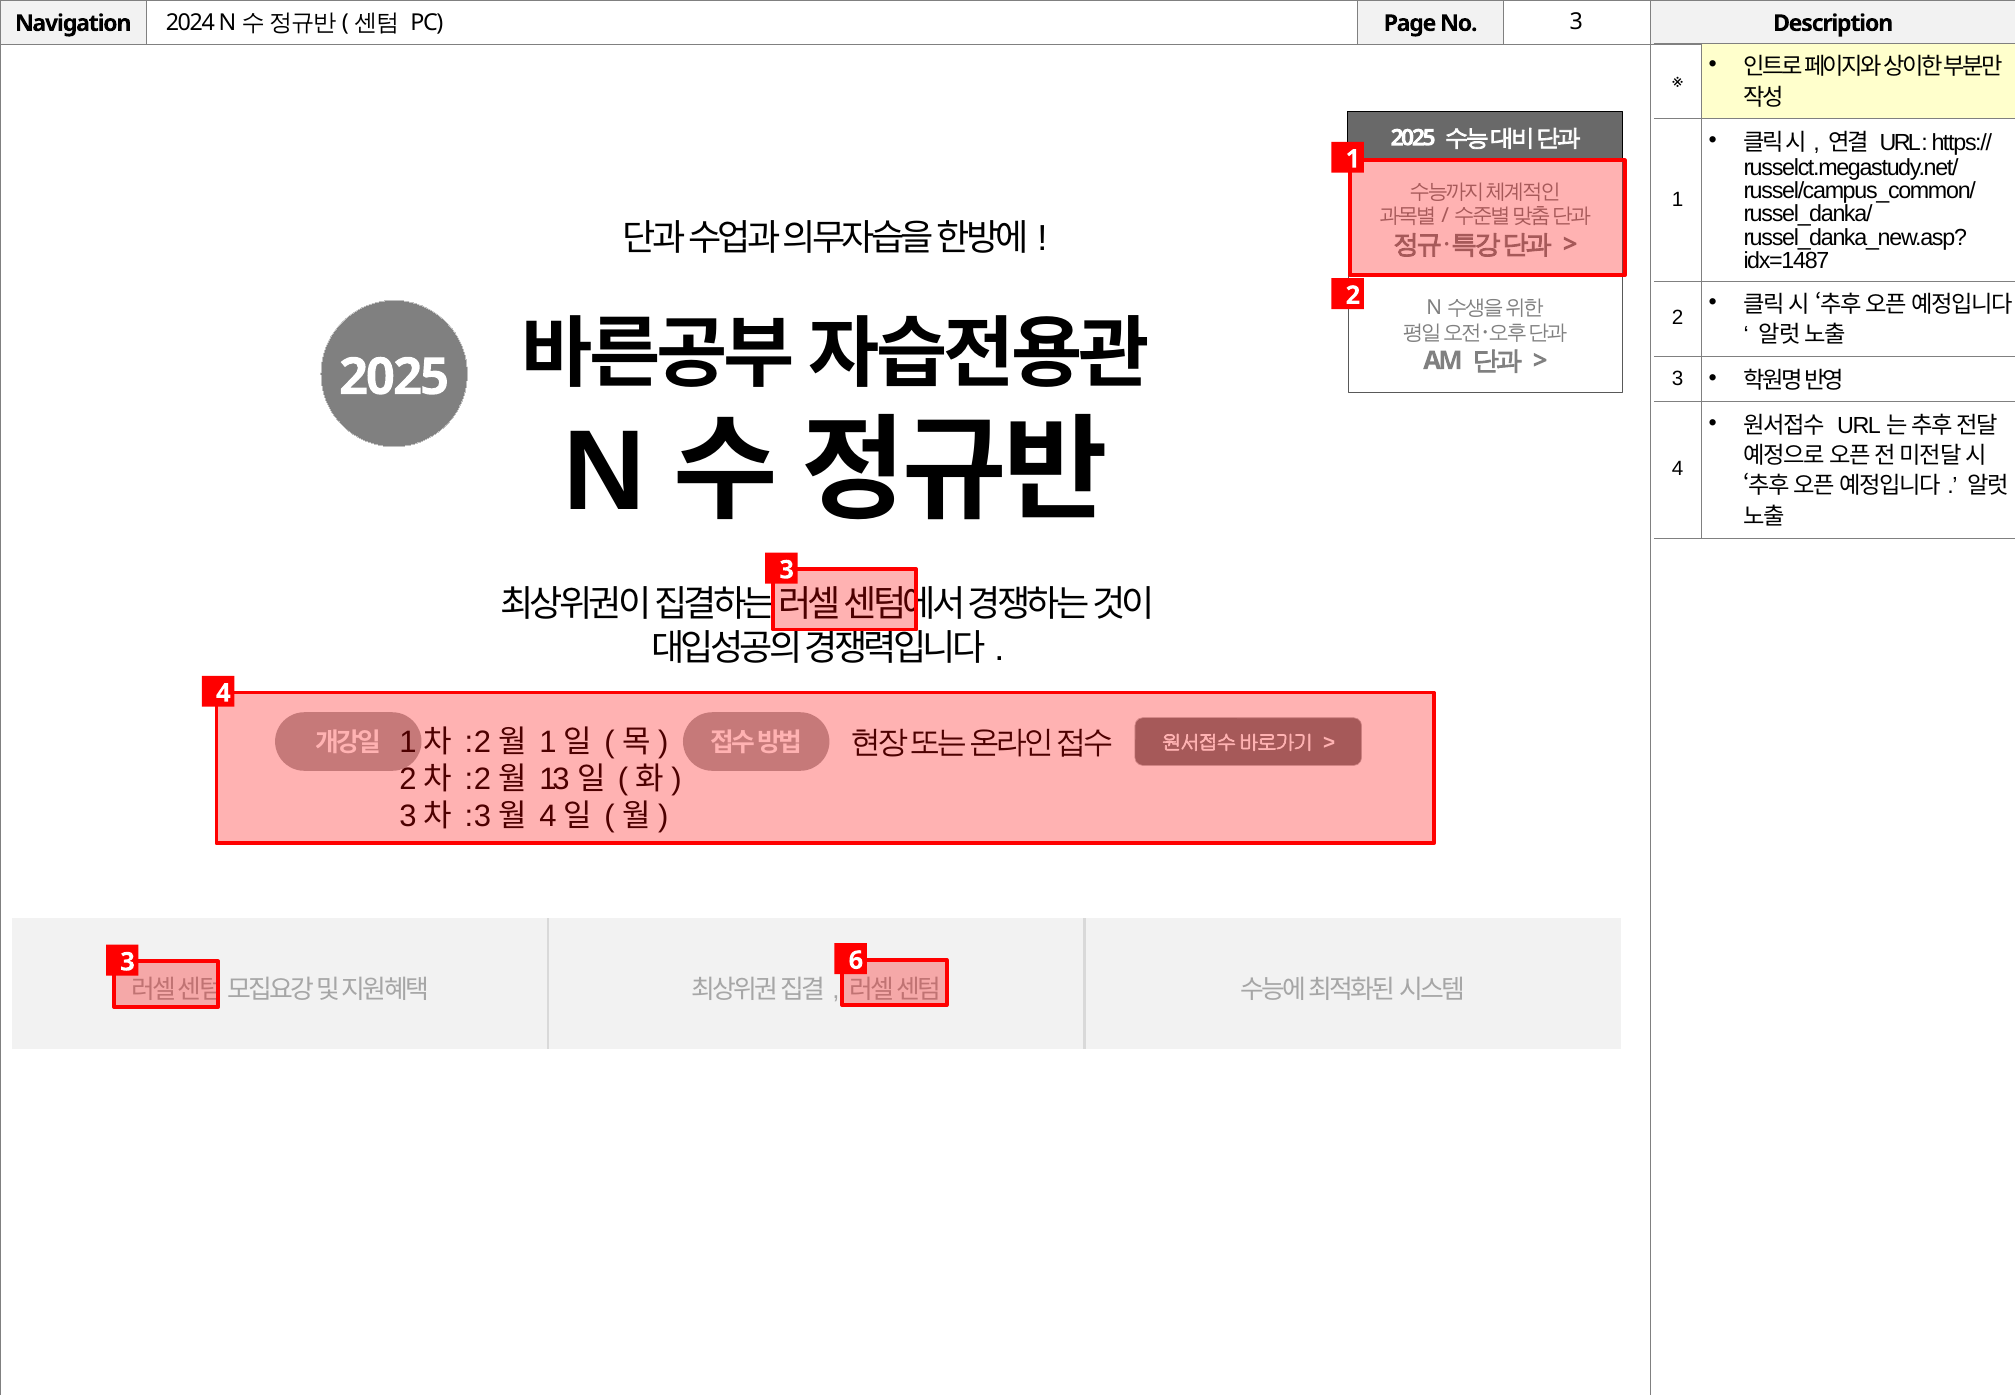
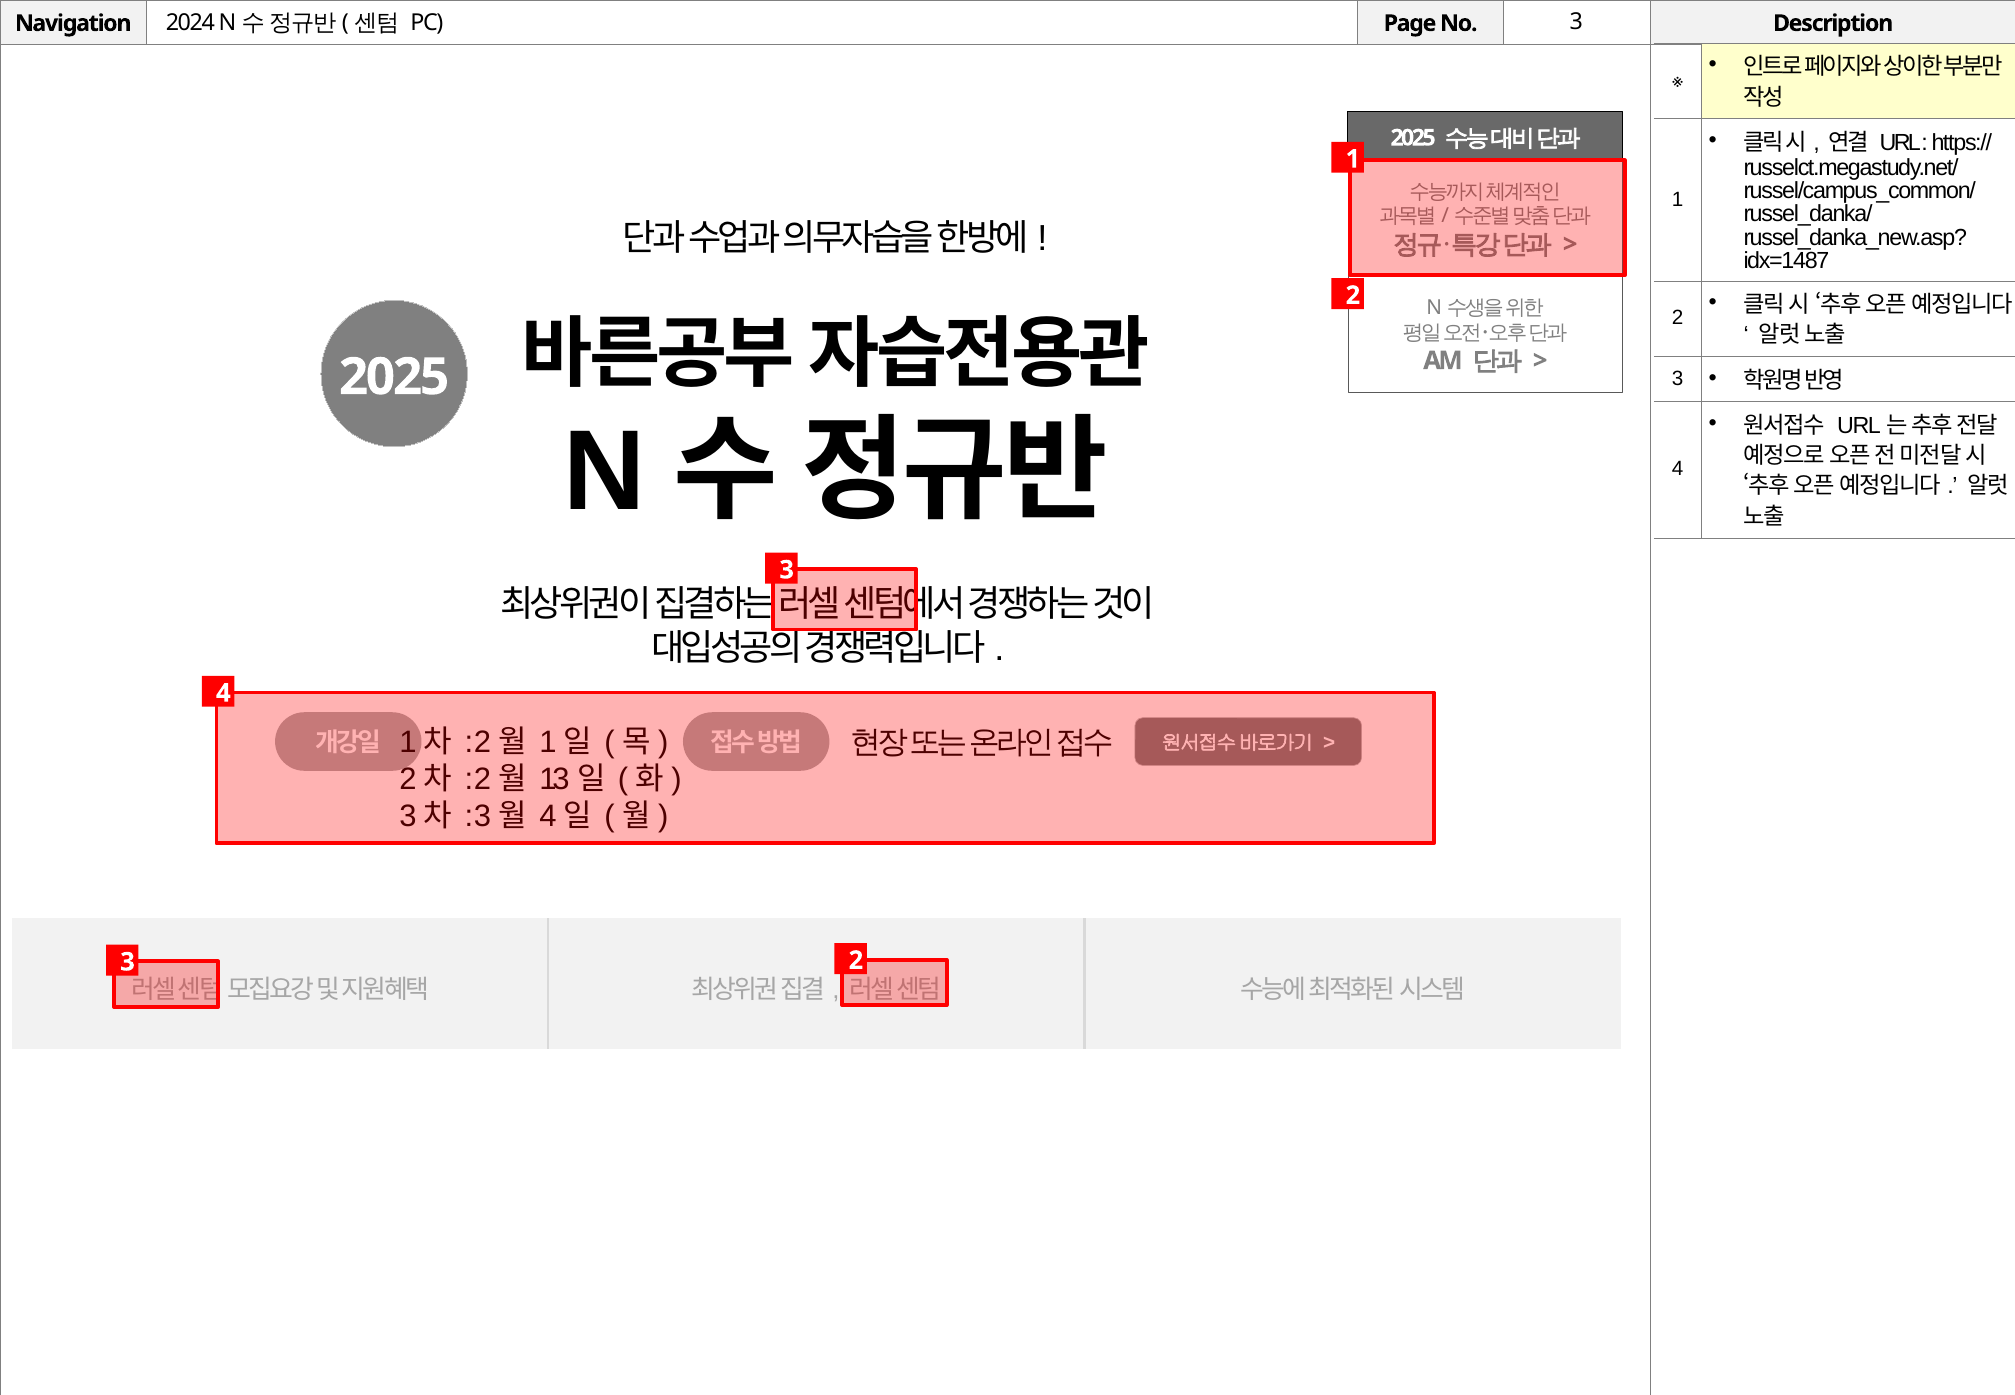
3 6: 6 -> 2 (856, 960)
